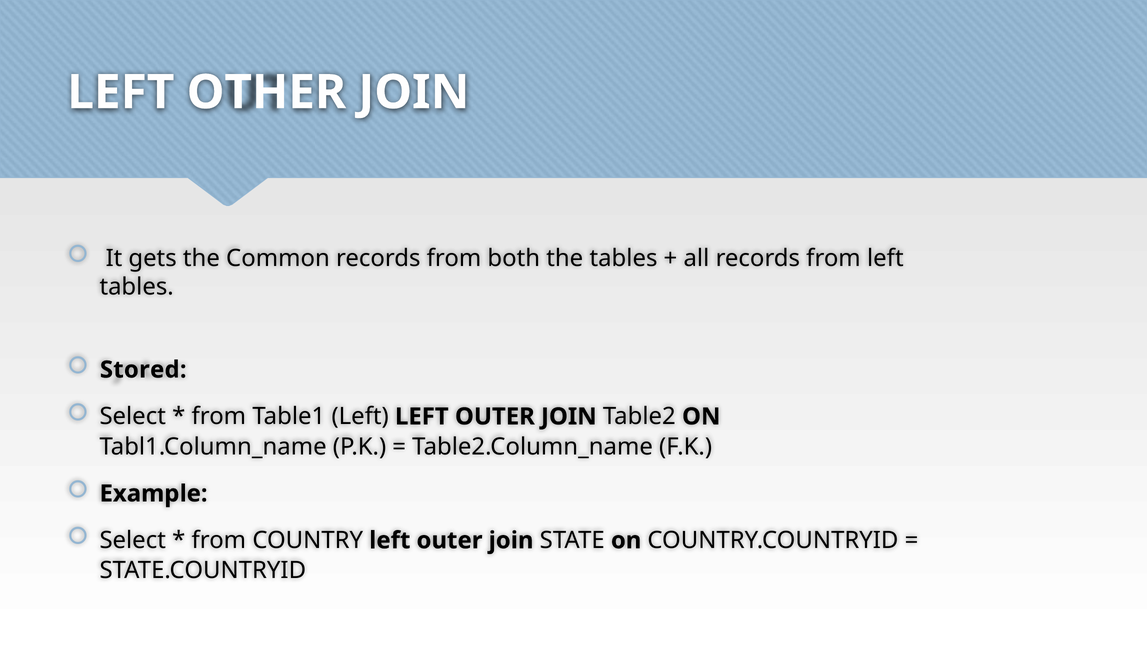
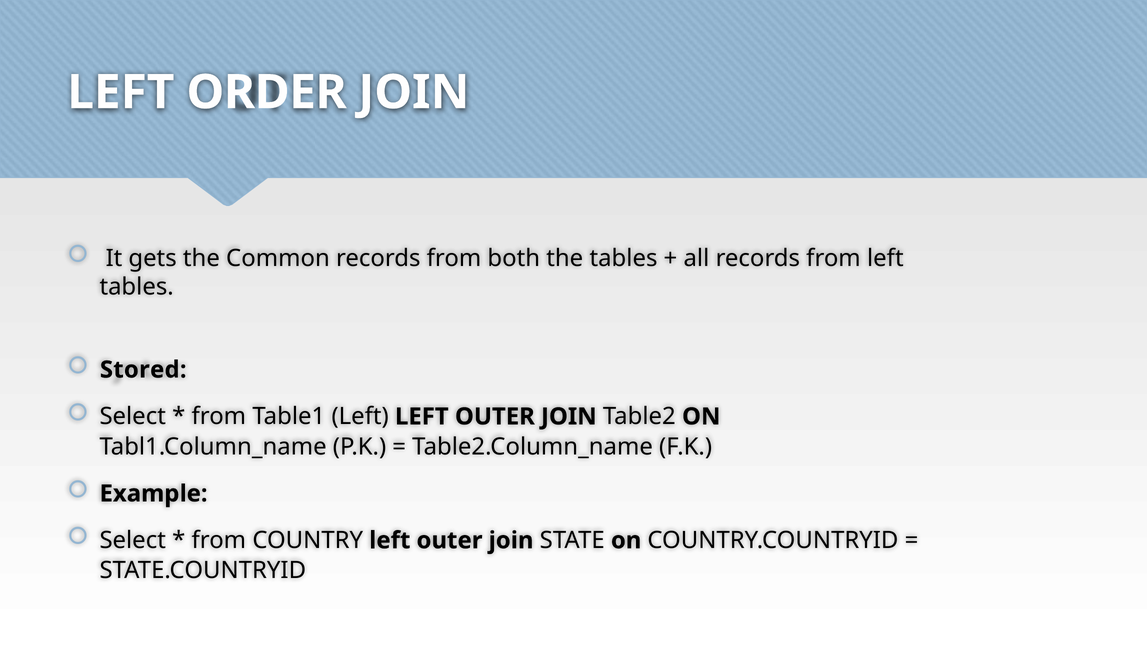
OTHER: OTHER -> ORDER (267, 92)
